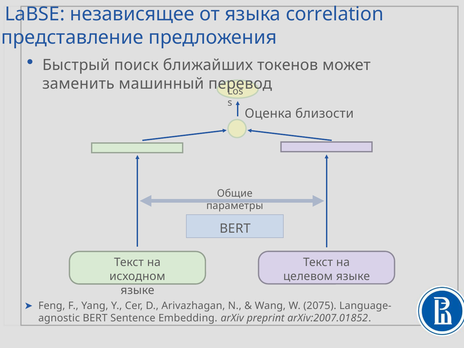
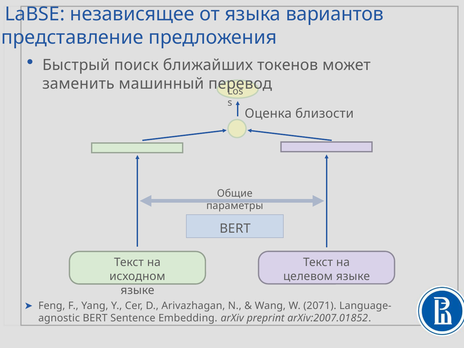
correlation: correlation -> вариантов (335, 14)
2075: 2075 -> 2071 (320, 306)
